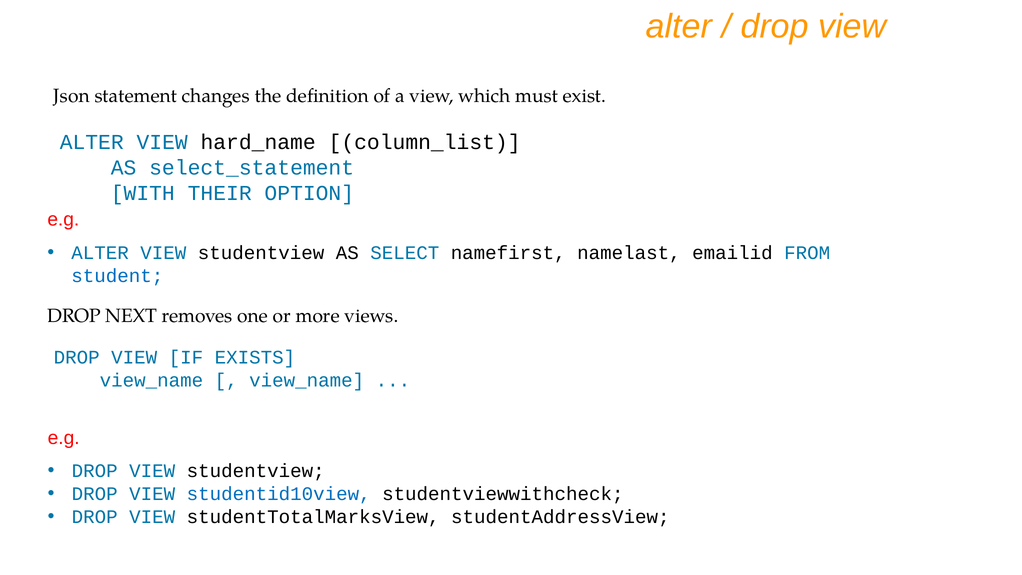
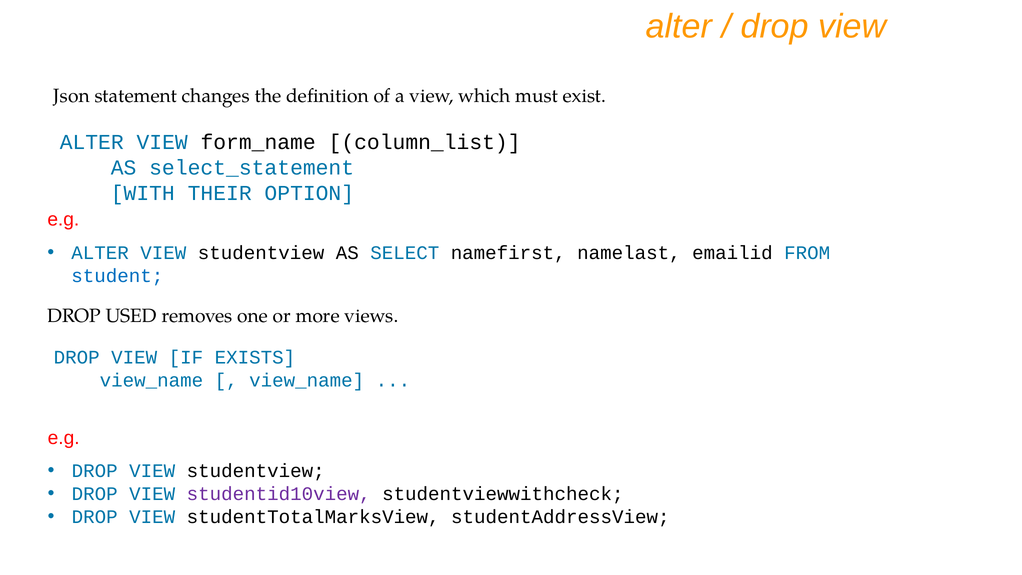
hard_name: hard_name -> form_name (258, 142)
NEXT: NEXT -> USED (131, 316)
studentid10view colour: blue -> purple (279, 494)
